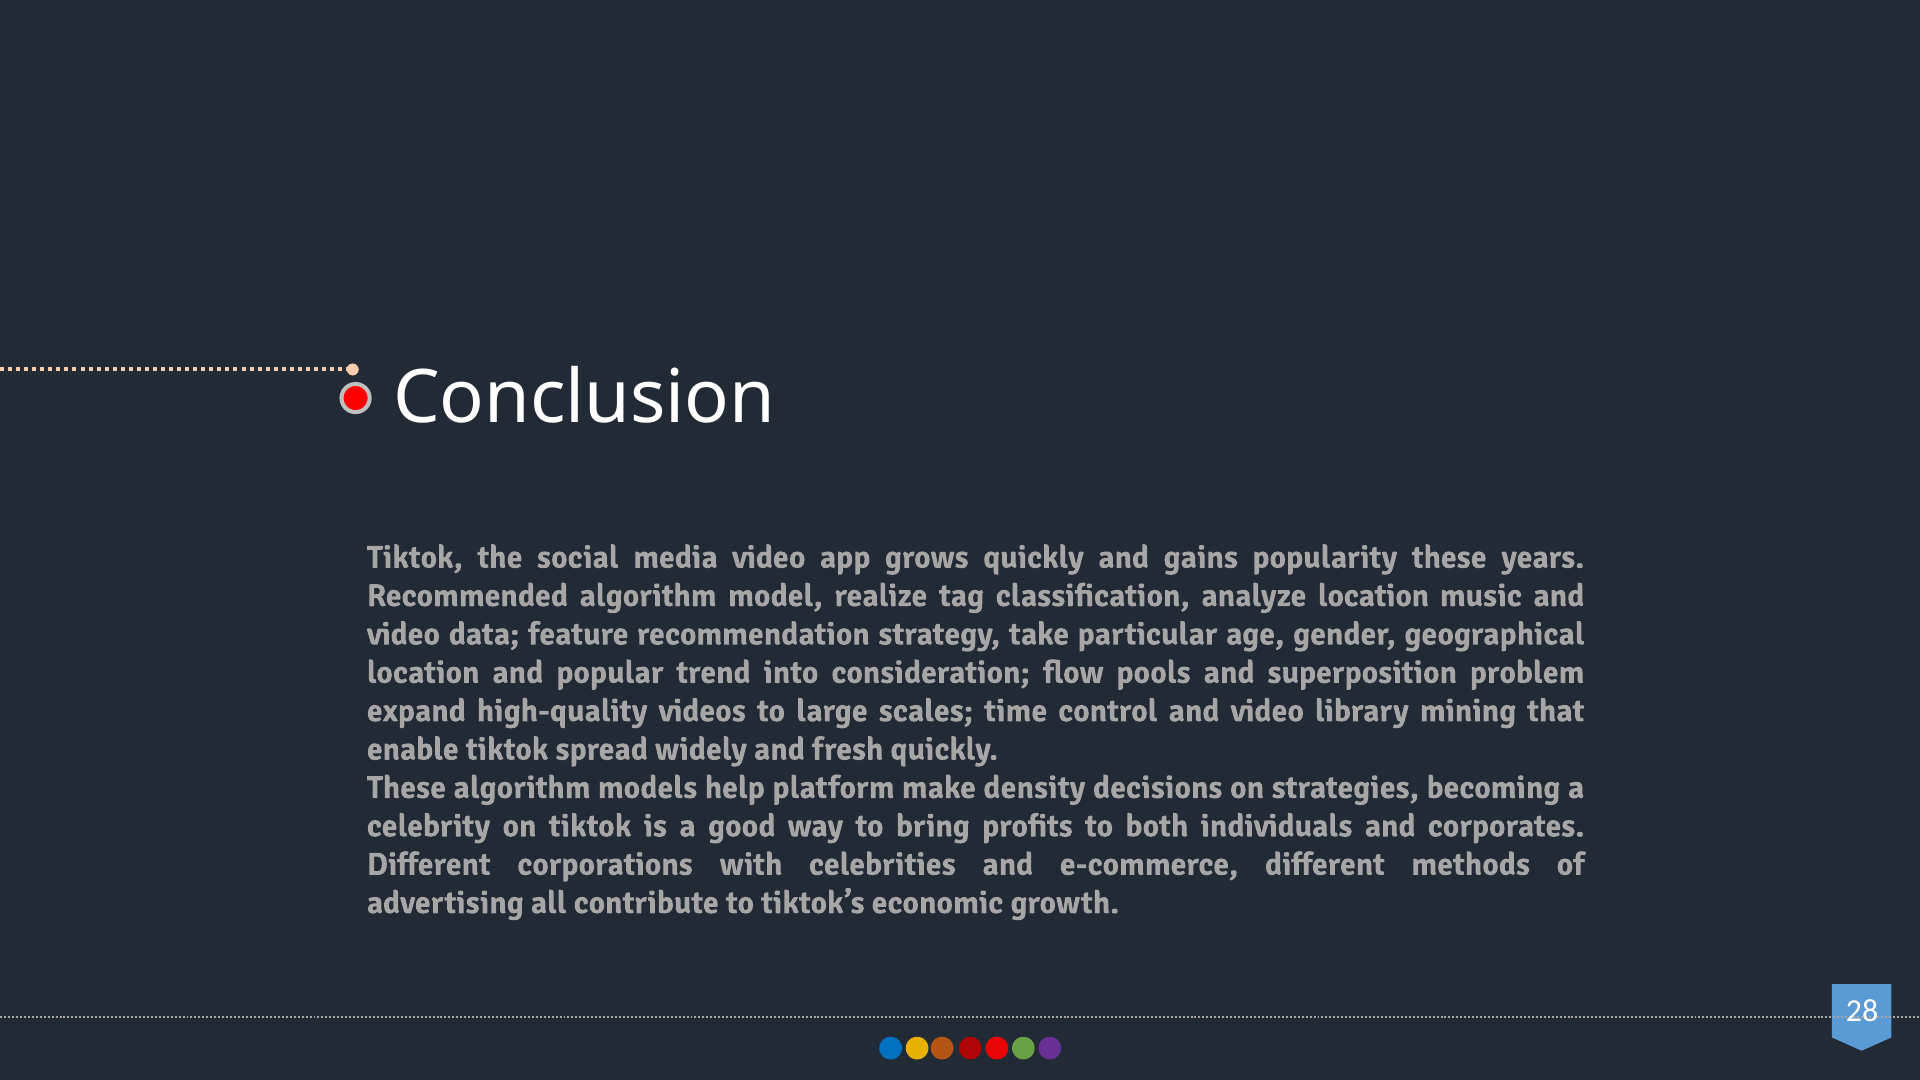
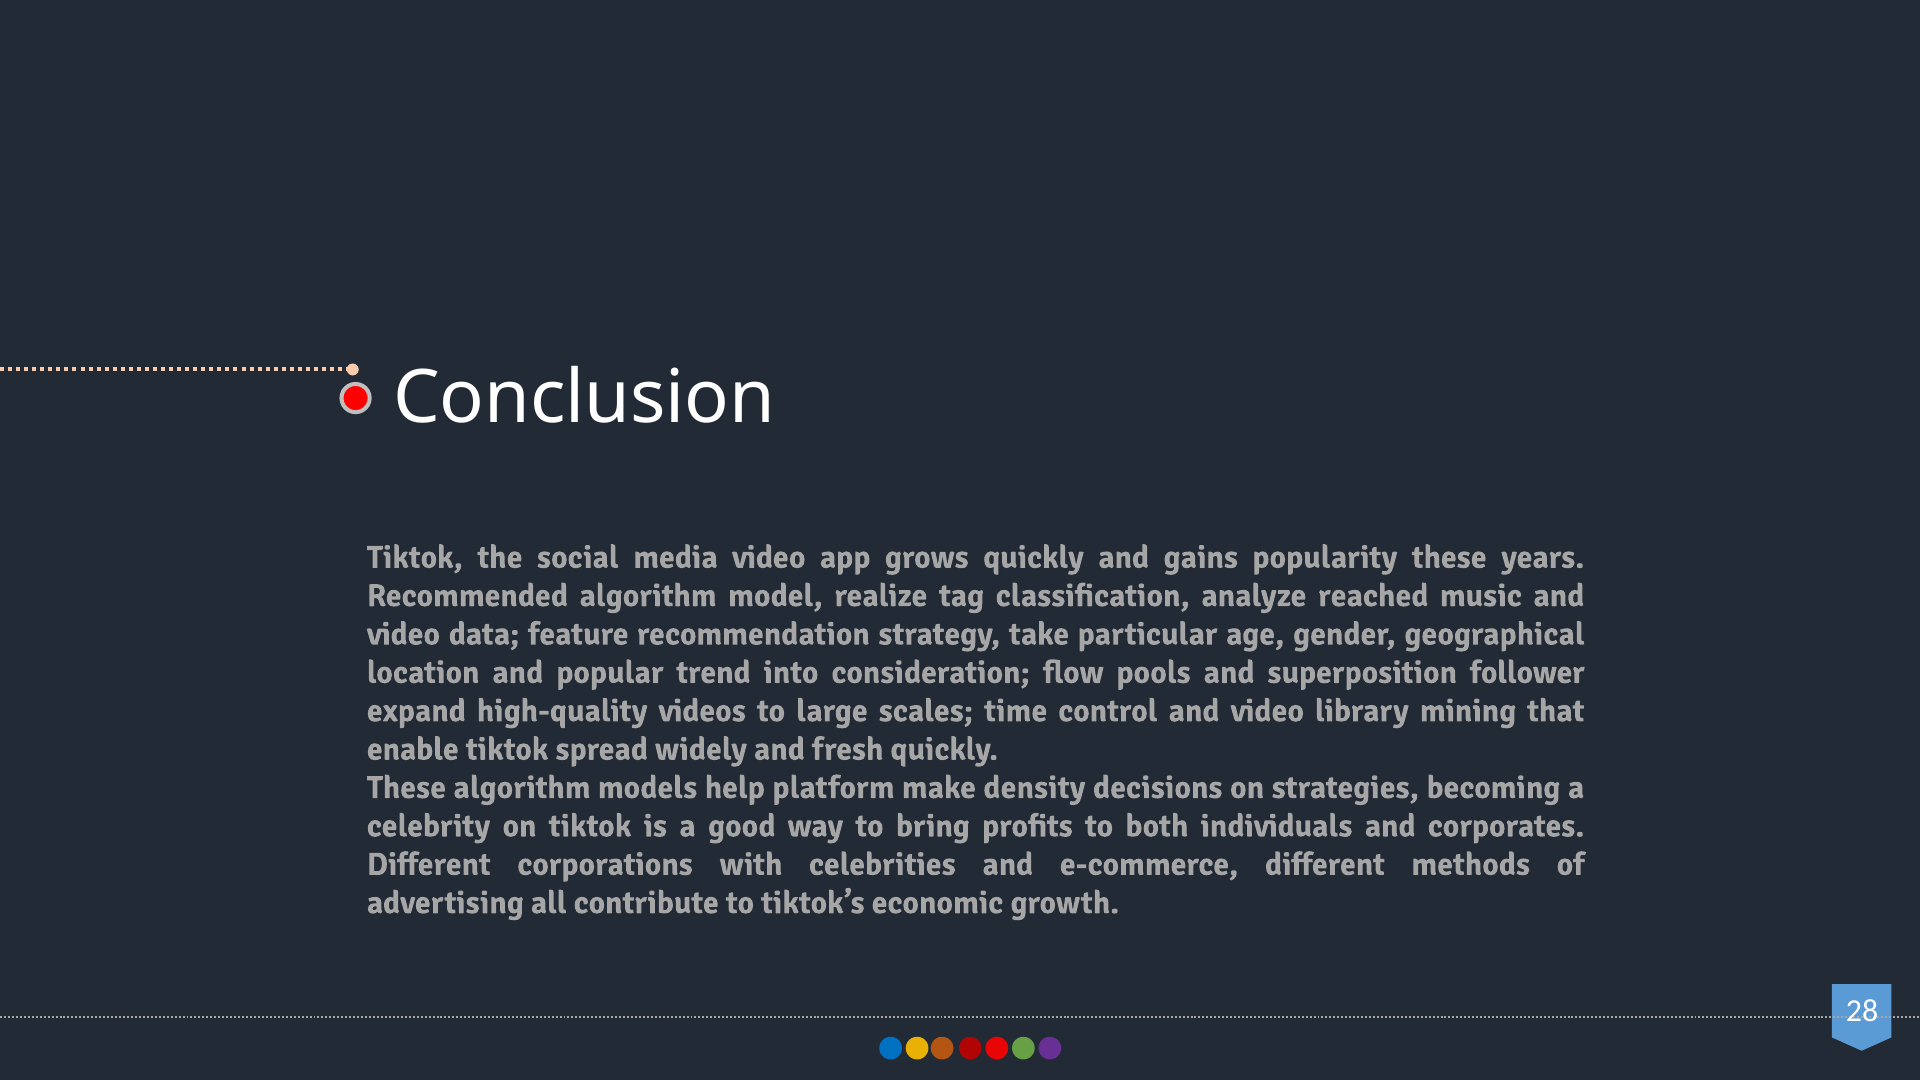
analyze location: location -> reached (1373, 596)
problem: problem -> follower (1527, 672)
